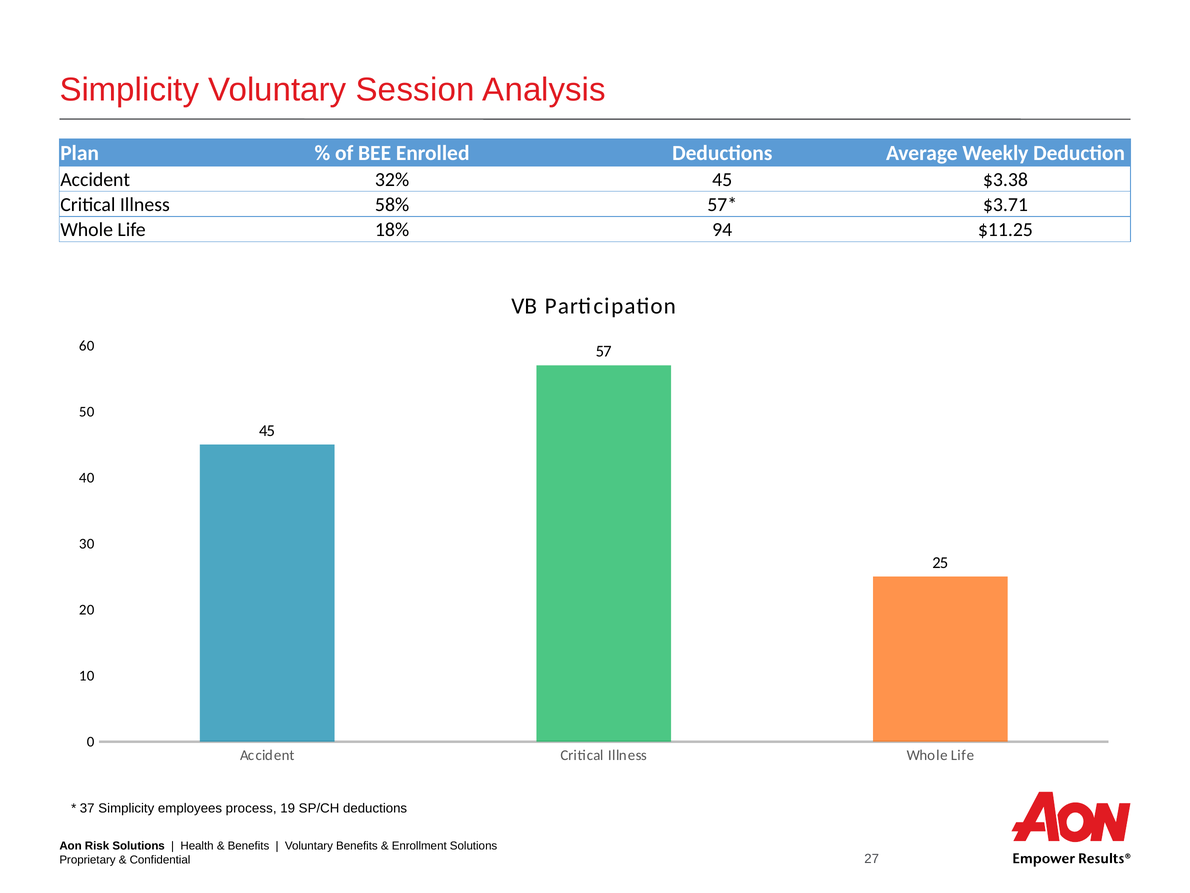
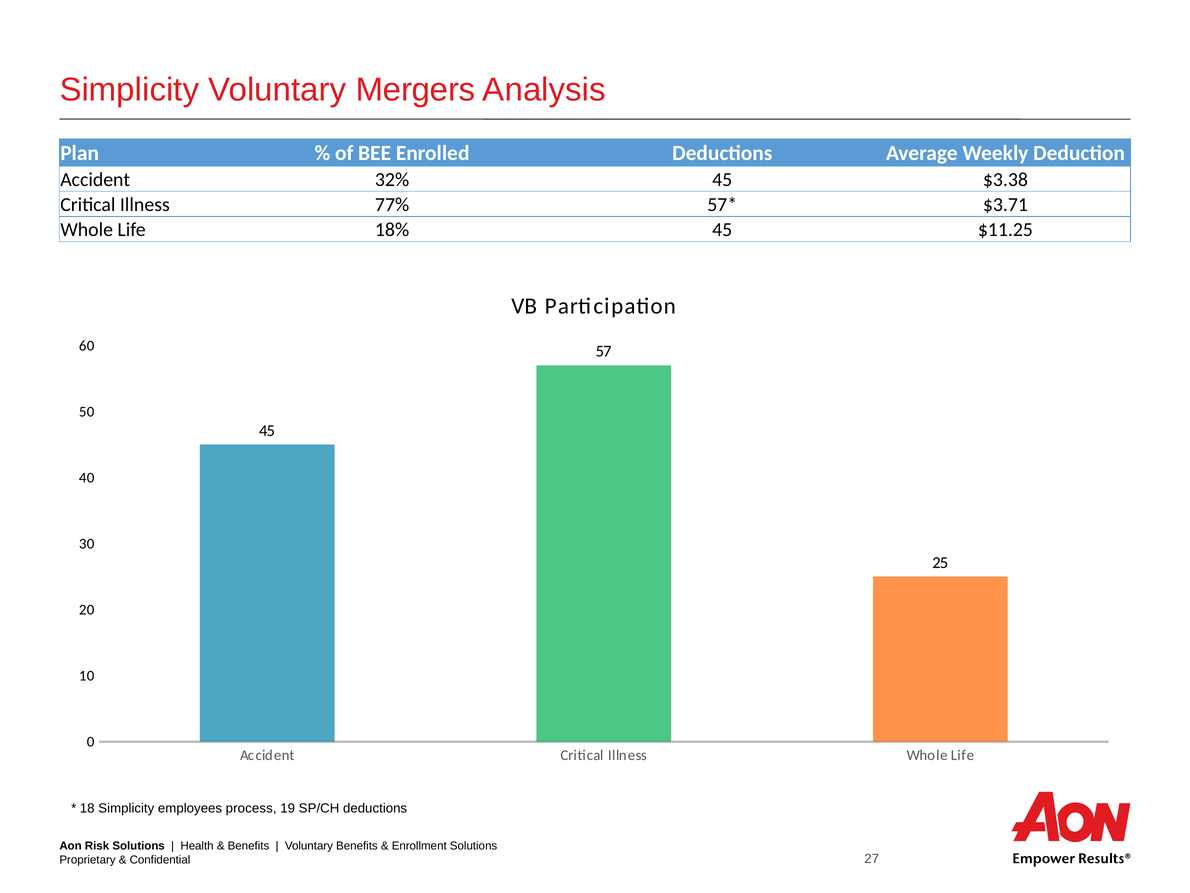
Session: Session -> Mergers (416, 90)
58%: 58% -> 77% (392, 205)
18% 94: 94 -> 45 (722, 230)
37: 37 -> 18 (87, 808)
